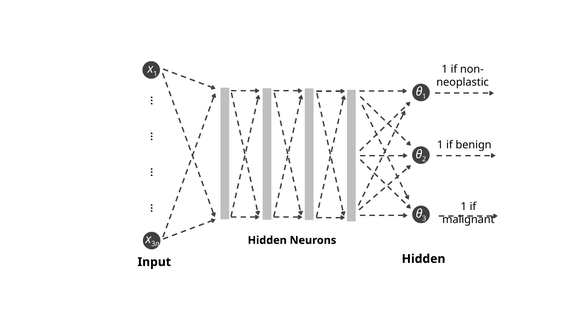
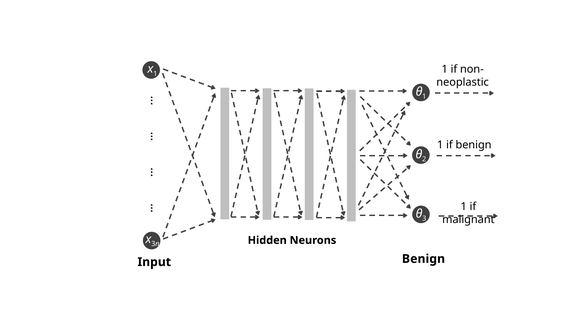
Hidden: Hidden -> Benign (423, 258)
